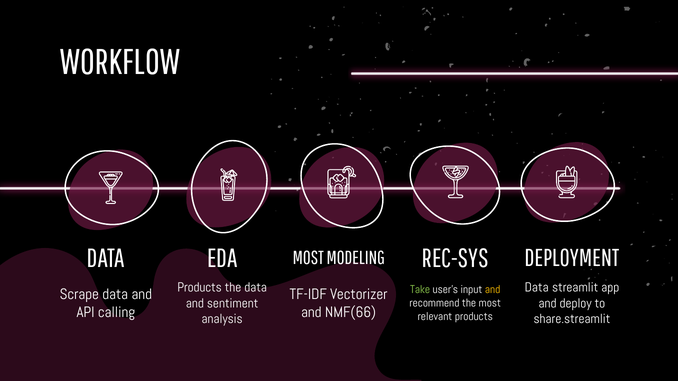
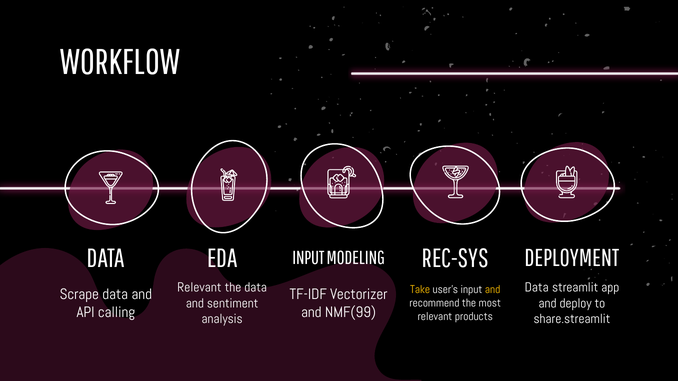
EDA MOST: MOST -> INPUT (308, 258)
Products: Products -> Relevant (199, 288)
Take colour: light green -> yellow (420, 290)
NMF(66: NMF(66 -> NMF(99 (350, 313)
